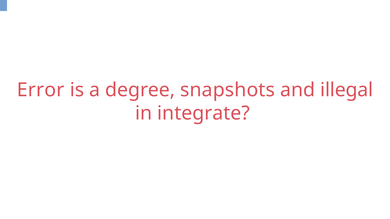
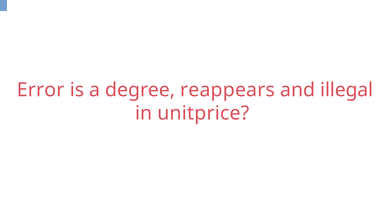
snapshots: snapshots -> reappears (227, 90)
integrate: integrate -> unitprice (203, 113)
